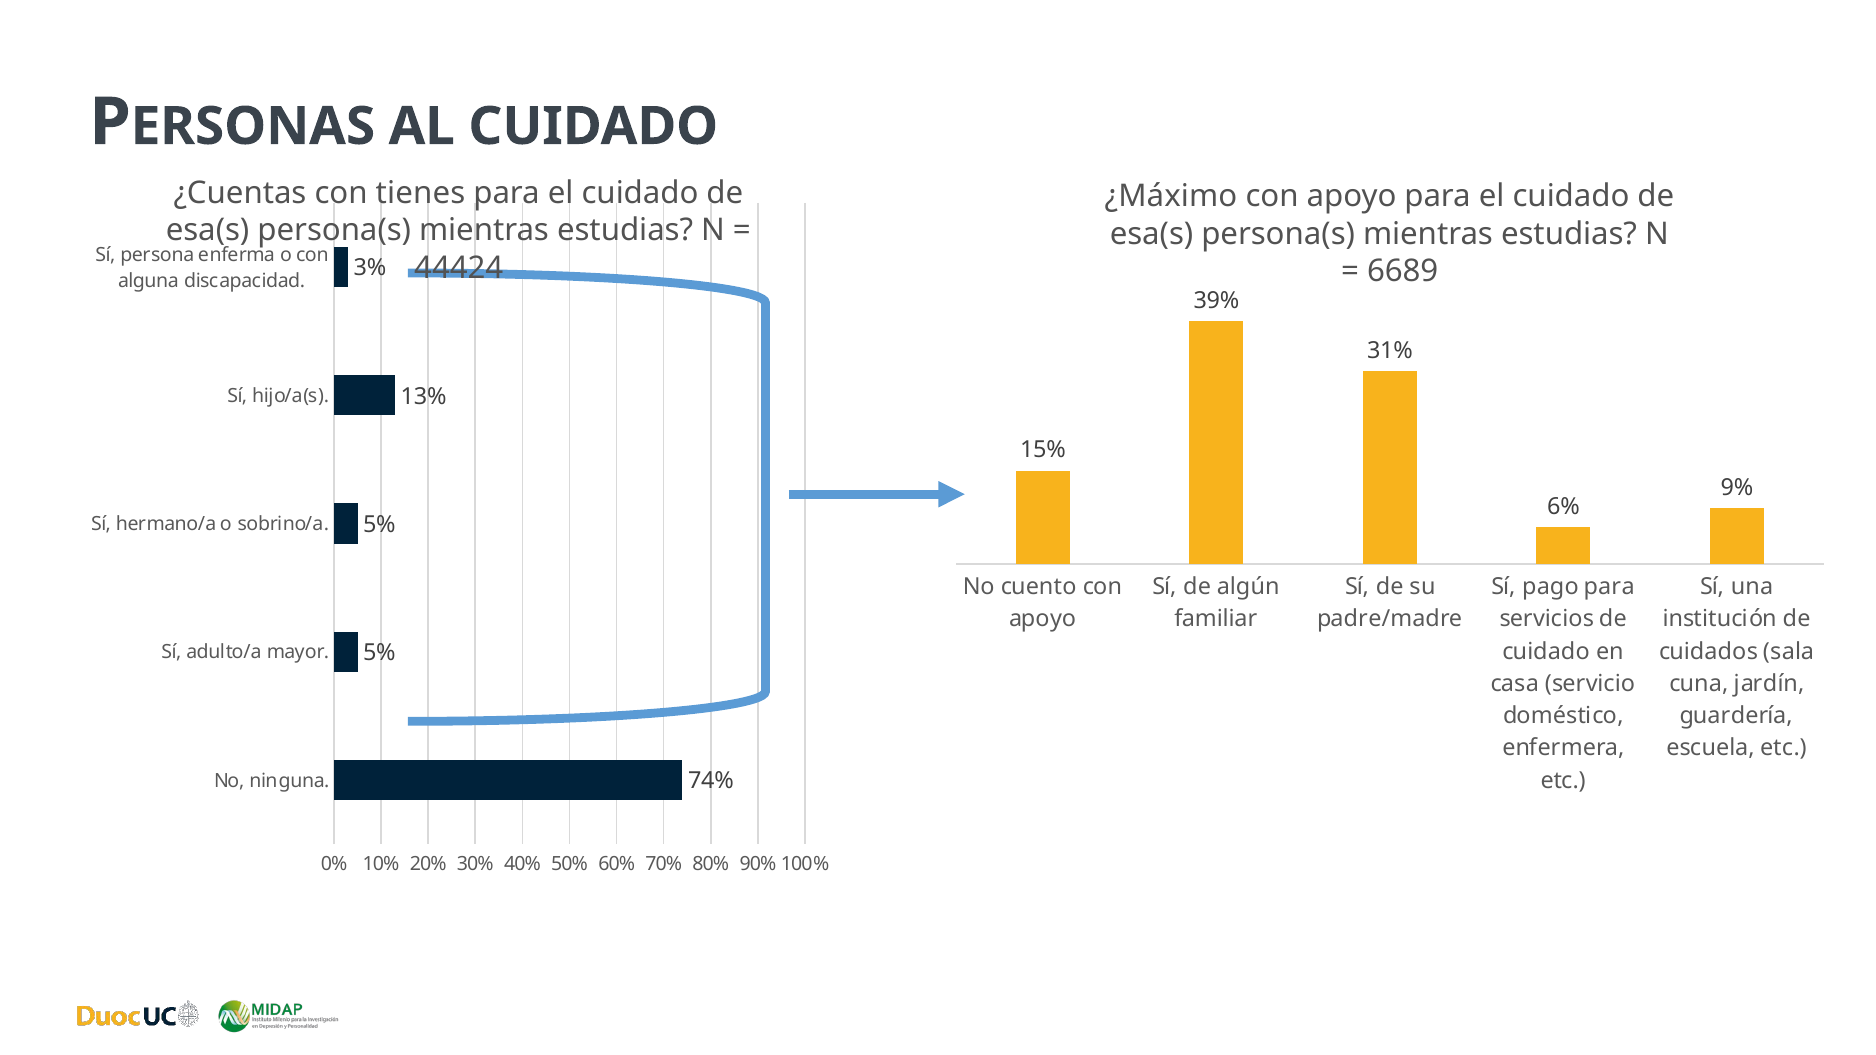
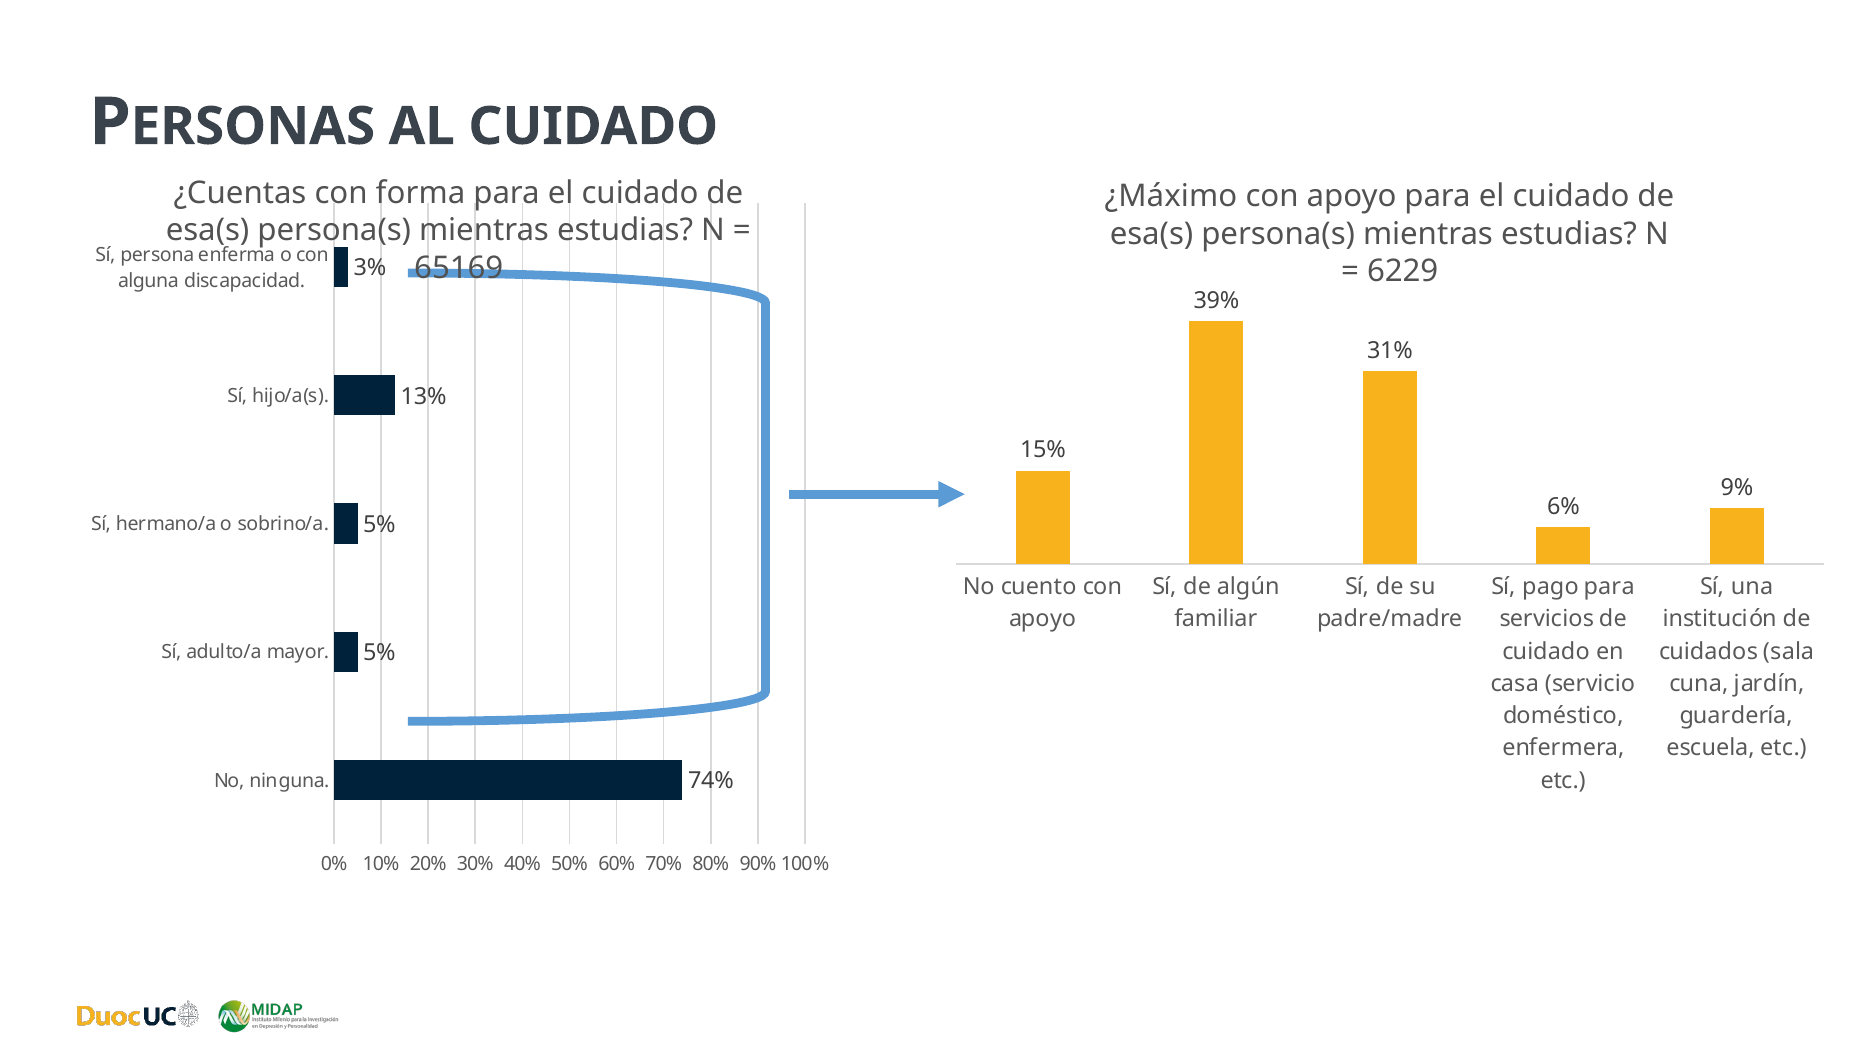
tienes: tienes -> forma (421, 193)
44424: 44424 -> 65169 (459, 268)
6689: 6689 -> 6229 (1403, 271)
